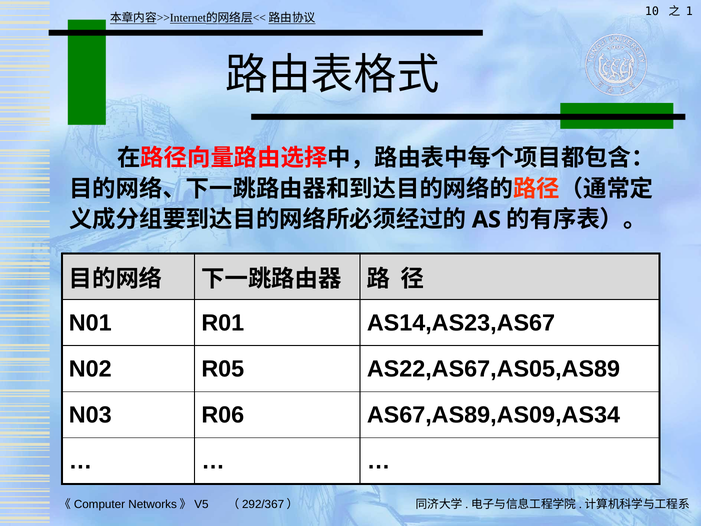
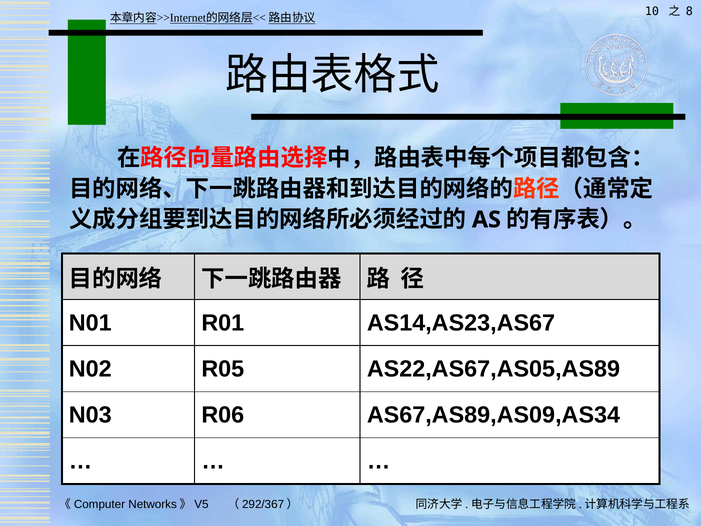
1: 1 -> 8 (689, 11)
